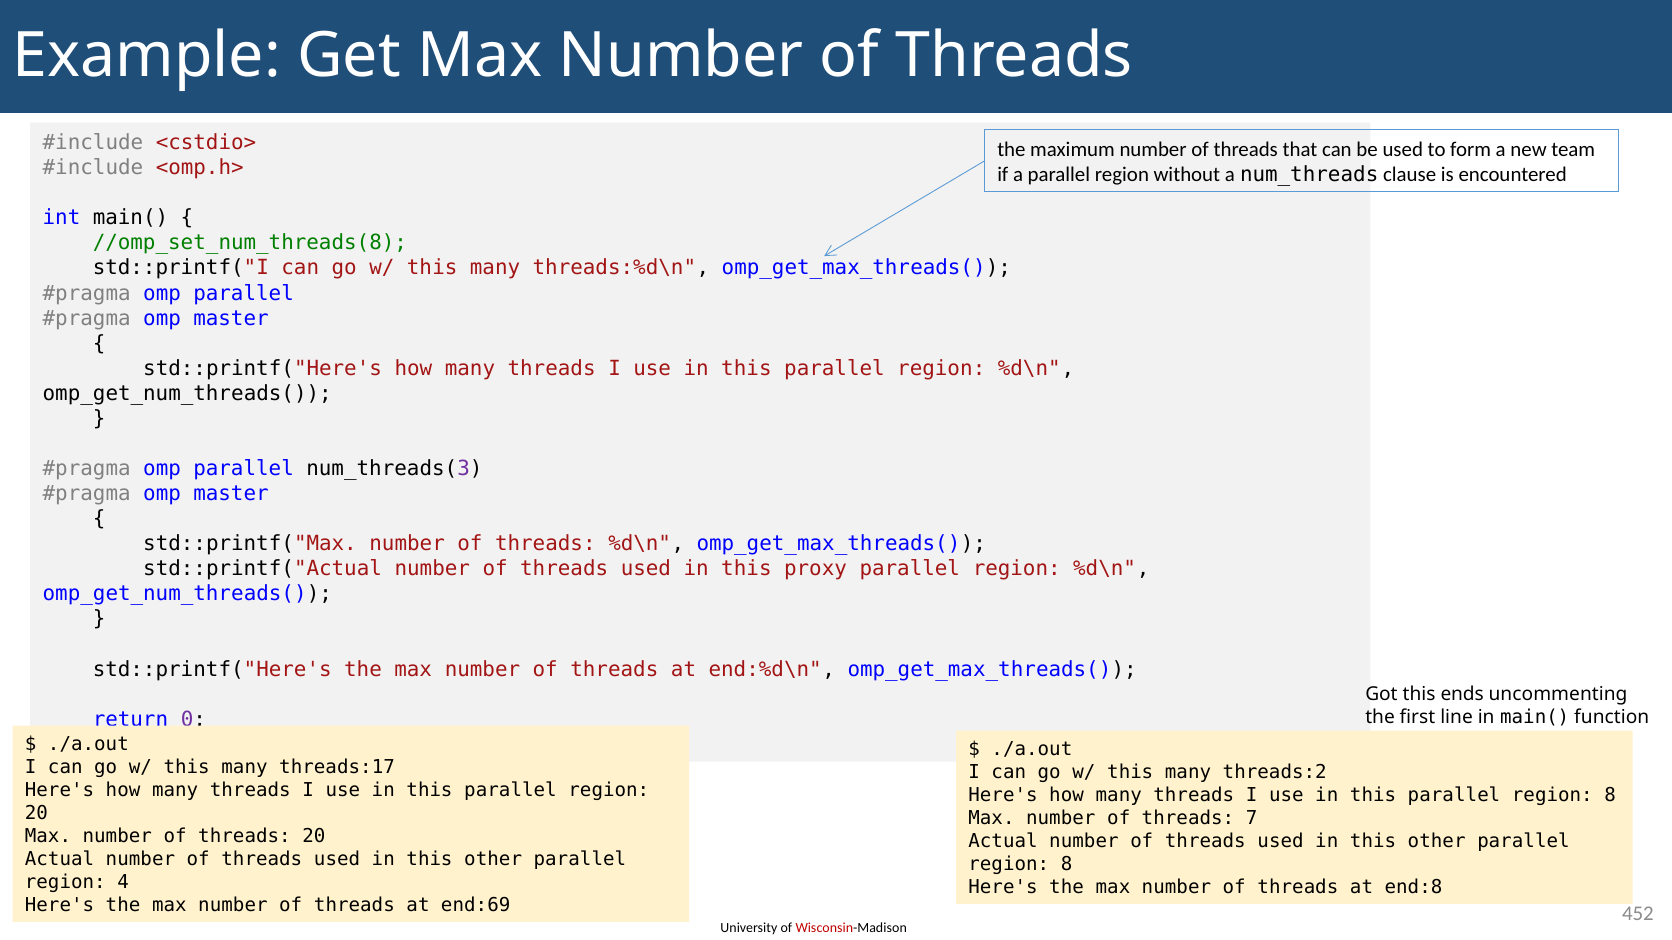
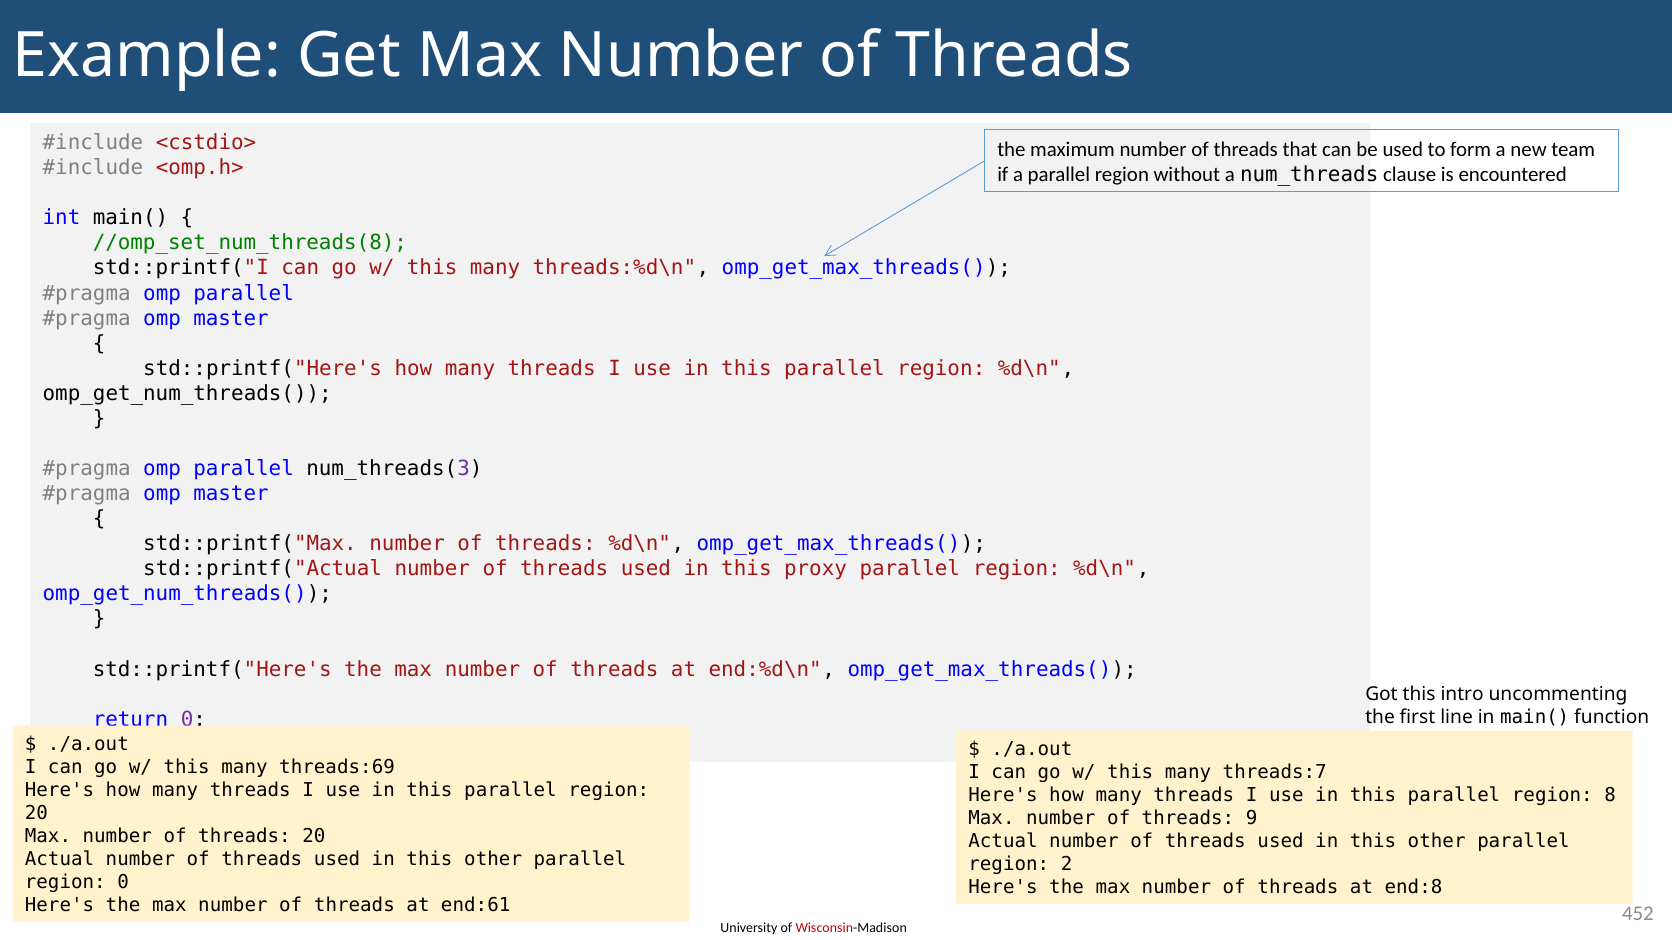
ends: ends -> intro (1462, 694)
threads:17: threads:17 -> threads:69 (337, 768)
threads:2: threads:2 -> threads:7 (1275, 773)
7: 7 -> 9 (1252, 819)
8: 8 -> 2 (1067, 865)
region 4: 4 -> 0 (123, 883)
end:69: end:69 -> end:61 (476, 906)
